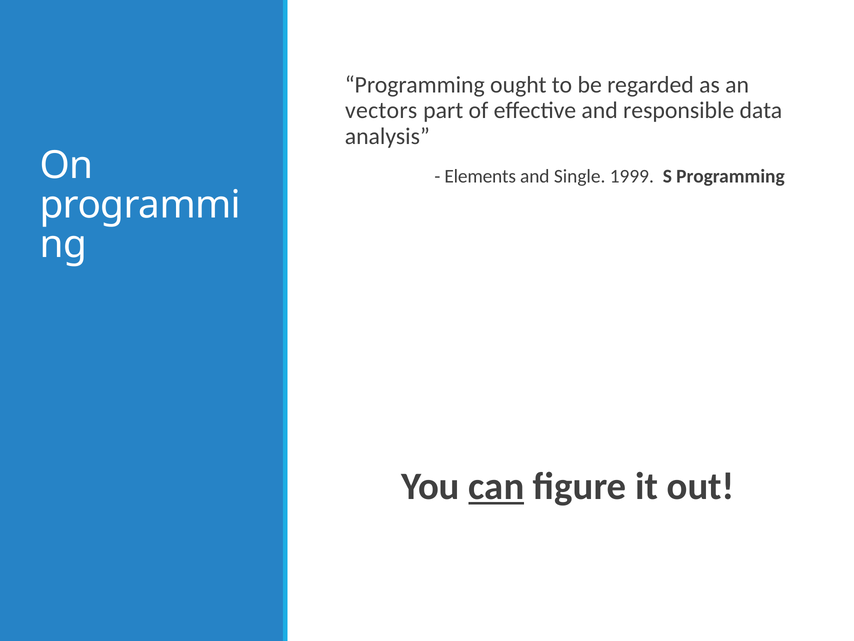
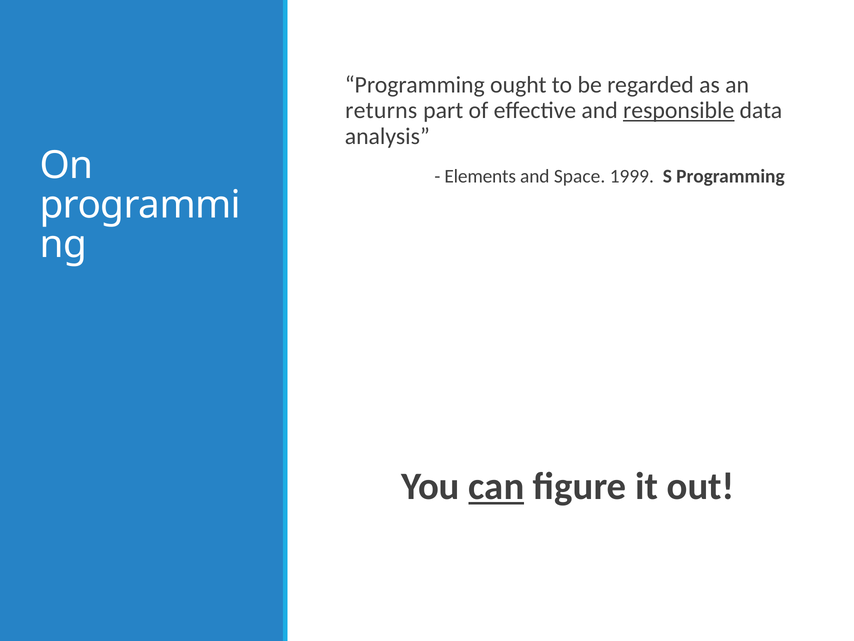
vectors: vectors -> returns (381, 111)
responsible underline: none -> present (679, 111)
Single: Single -> Space (580, 176)
